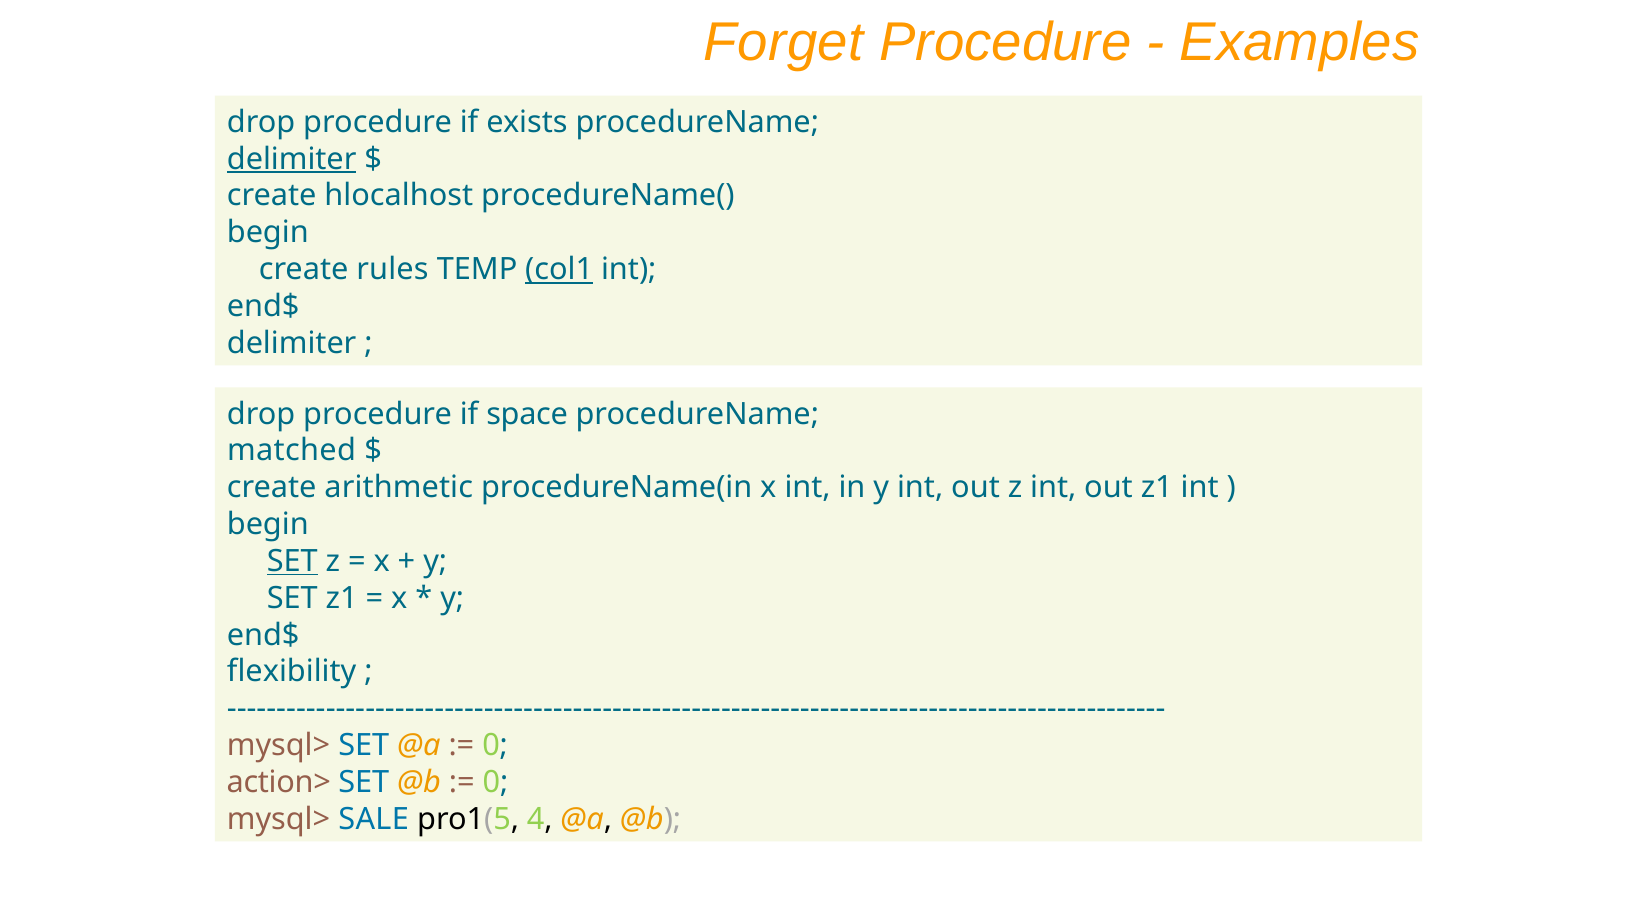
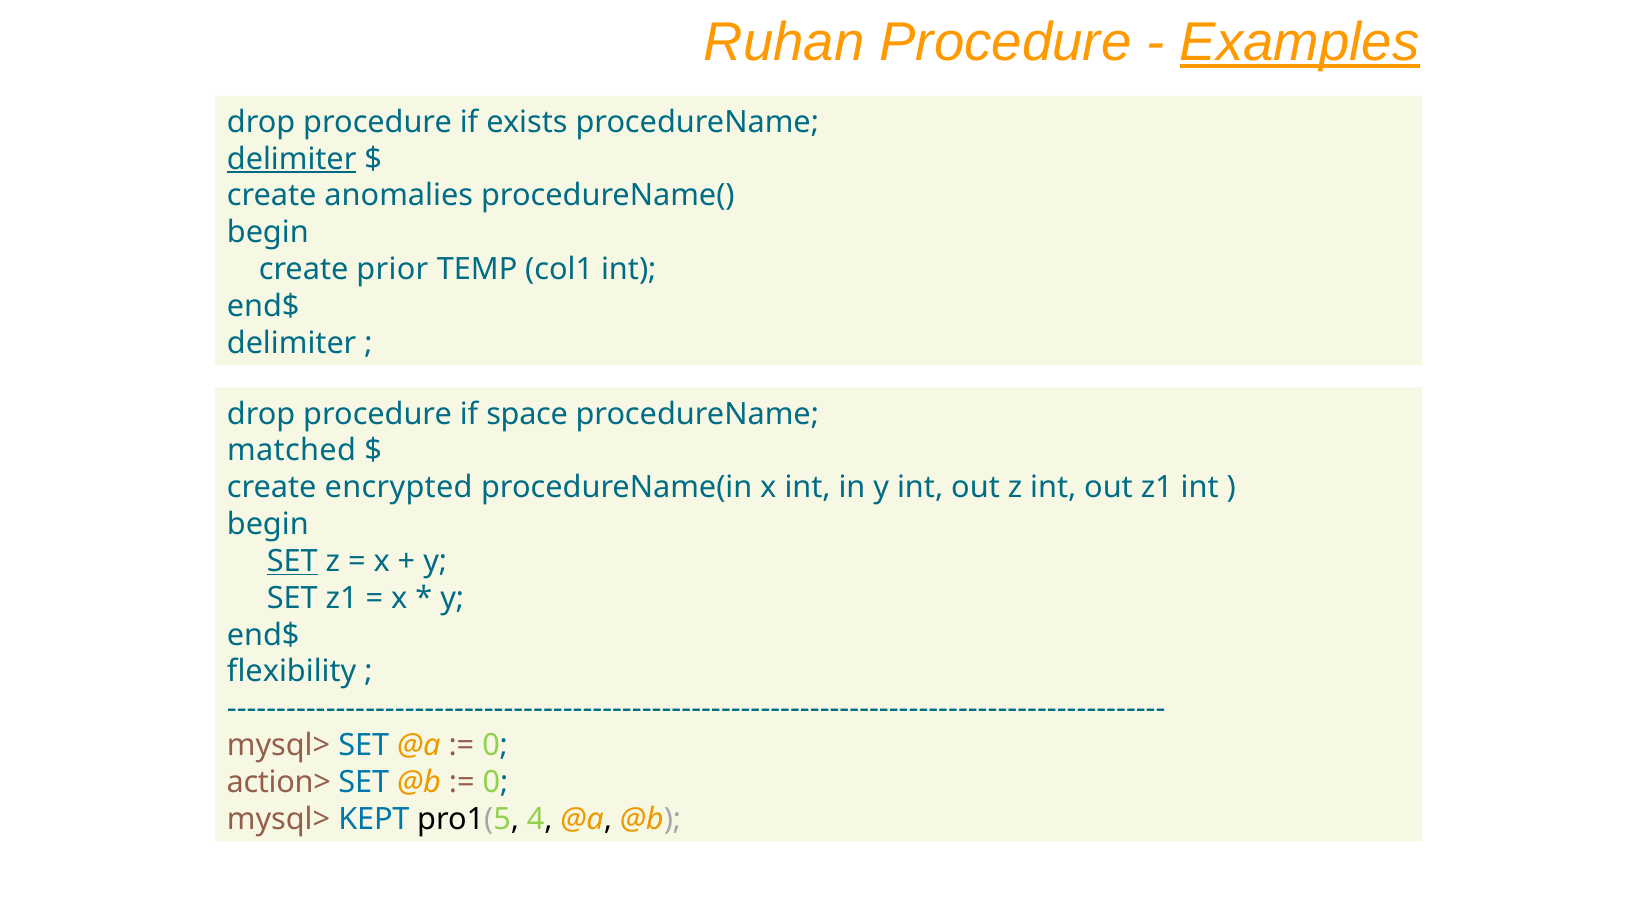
Forget: Forget -> Ruhan (784, 43)
Examples underline: none -> present (1300, 43)
hlocalhost: hlocalhost -> anomalies (399, 196)
rules: rules -> prior (392, 269)
col1 underline: present -> none (559, 269)
arithmetic: arithmetic -> encrypted (399, 488)
SALE: SALE -> KEPT (374, 819)
